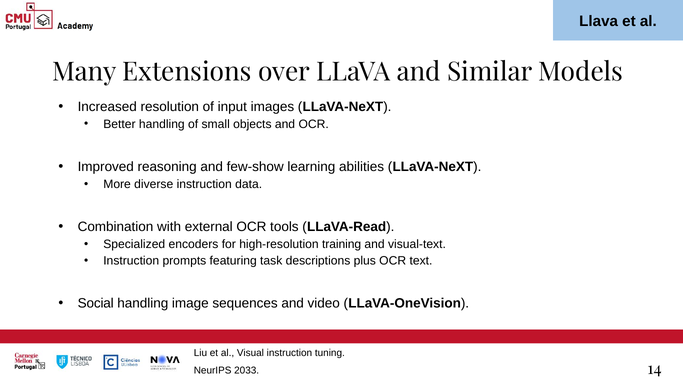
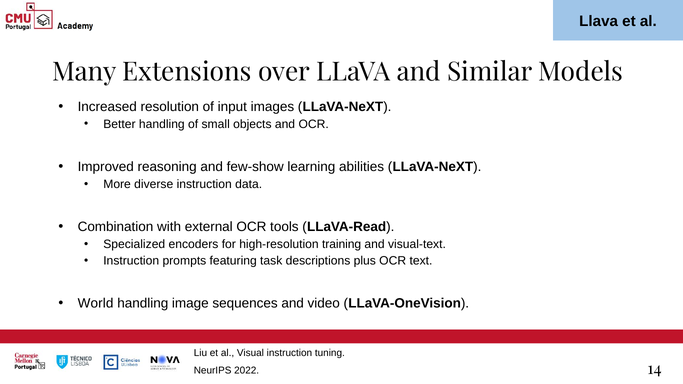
Social: Social -> World (96, 303)
2033: 2033 -> 2022 (247, 371)
